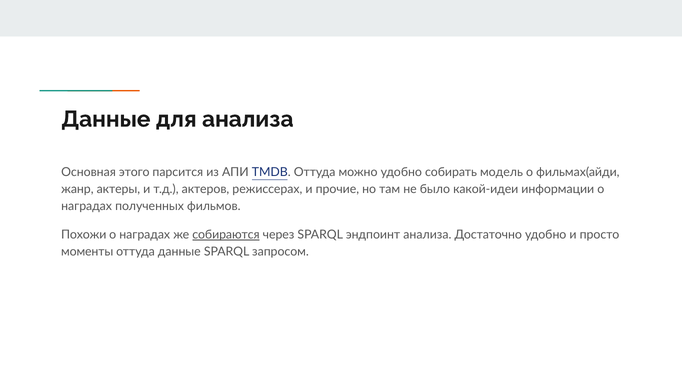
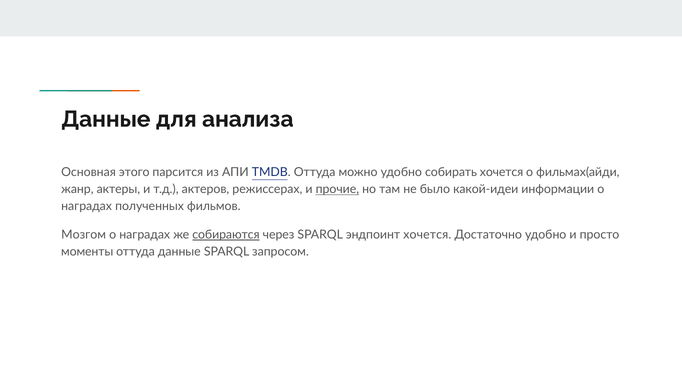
собирать модель: модель -> хочется (502, 172)
прочие underline: none -> present (337, 189)
Похожи: Похожи -> Мозгом (84, 234)
эндпоинт анализа: анализа -> хочется (427, 234)
